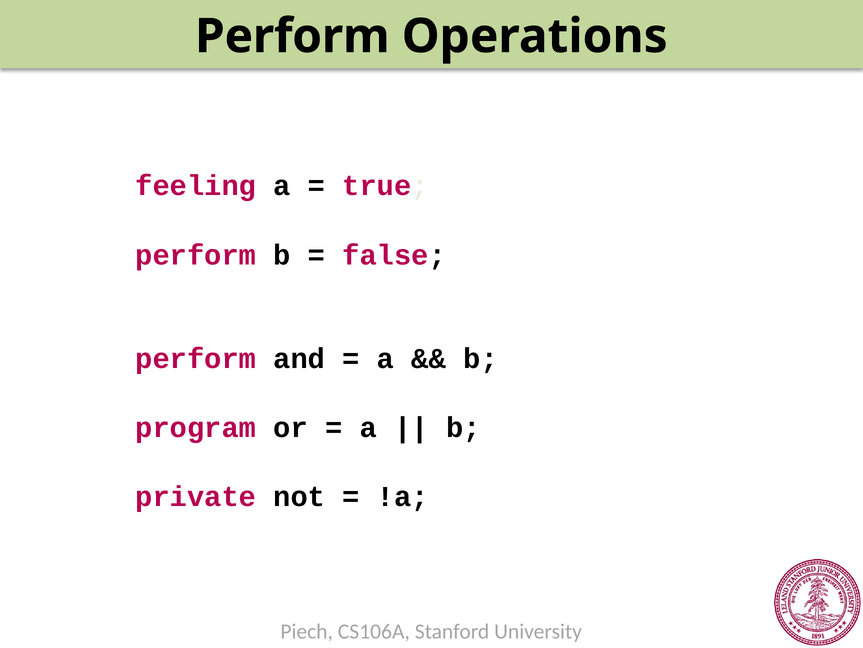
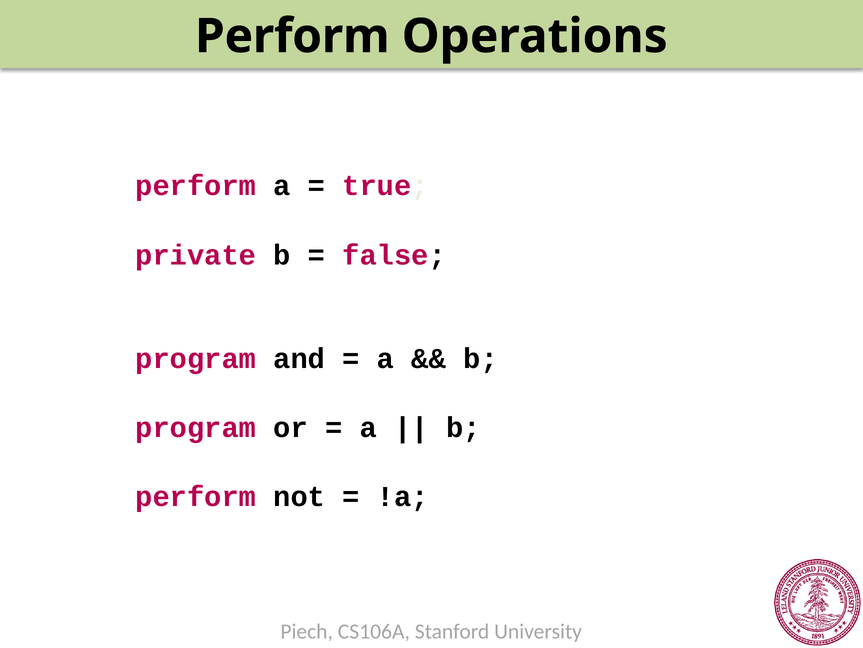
feeling: feeling -> perform (196, 186)
perform: perform -> private (196, 255)
perform: perform -> program (196, 358)
private: private -> perform (196, 496)
